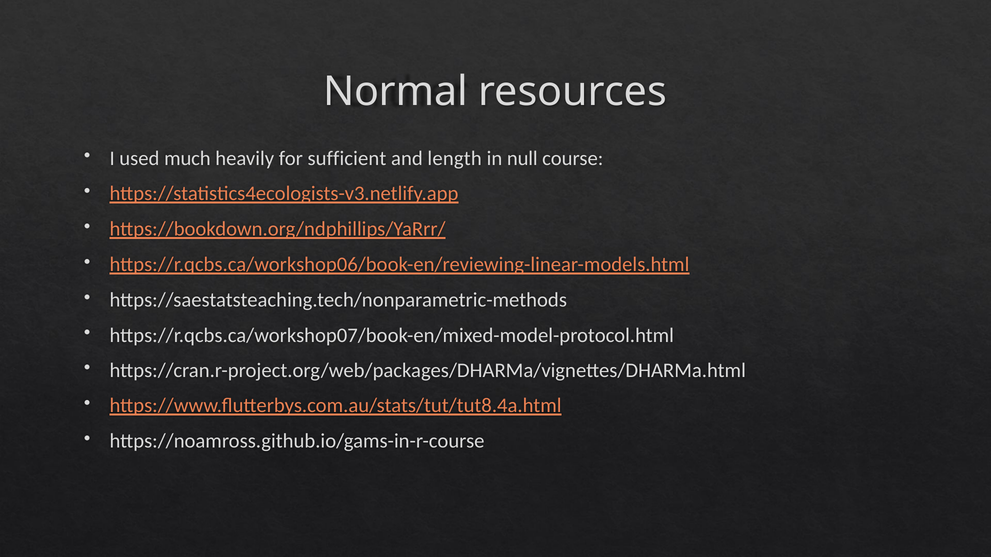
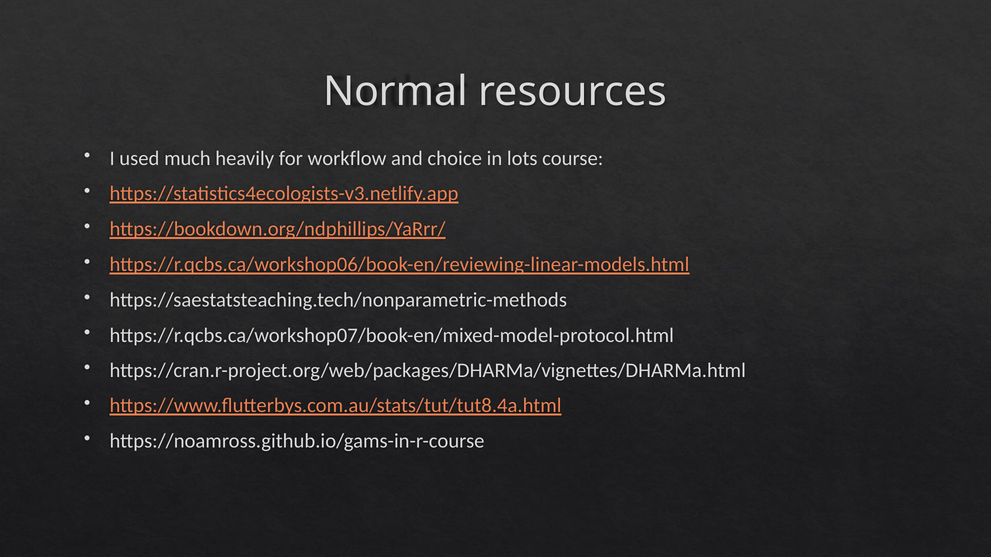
sufficient: sufficient -> workflow (347, 158)
length: length -> choice (455, 158)
null: null -> lots (522, 158)
